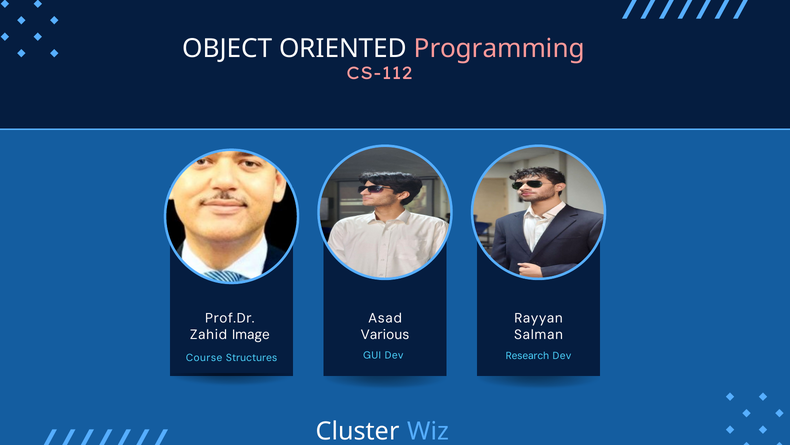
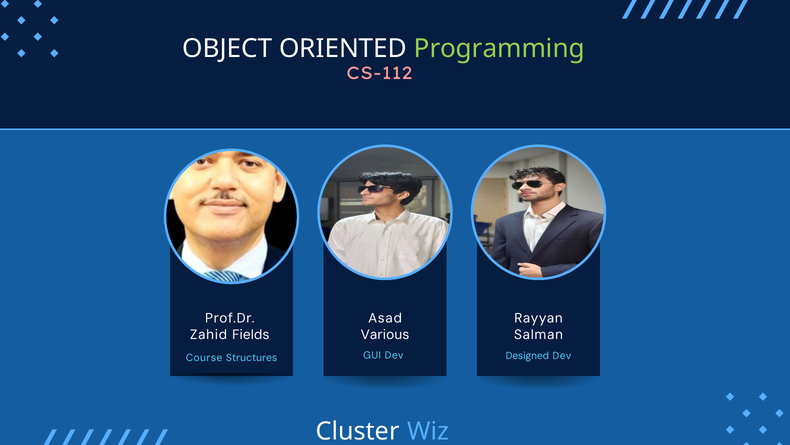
Programming colour: pink -> light green (499, 49)
Image: Image -> Fields (251, 334)
Research: Research -> Designed (527, 356)
